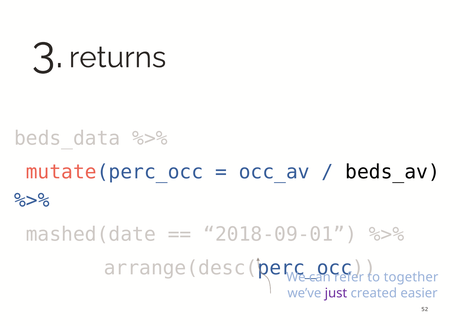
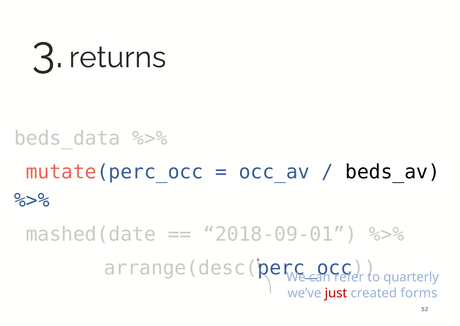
together: together -> quarterly (411, 277)
just colour: purple -> red (336, 292)
easier: easier -> forms (419, 292)
